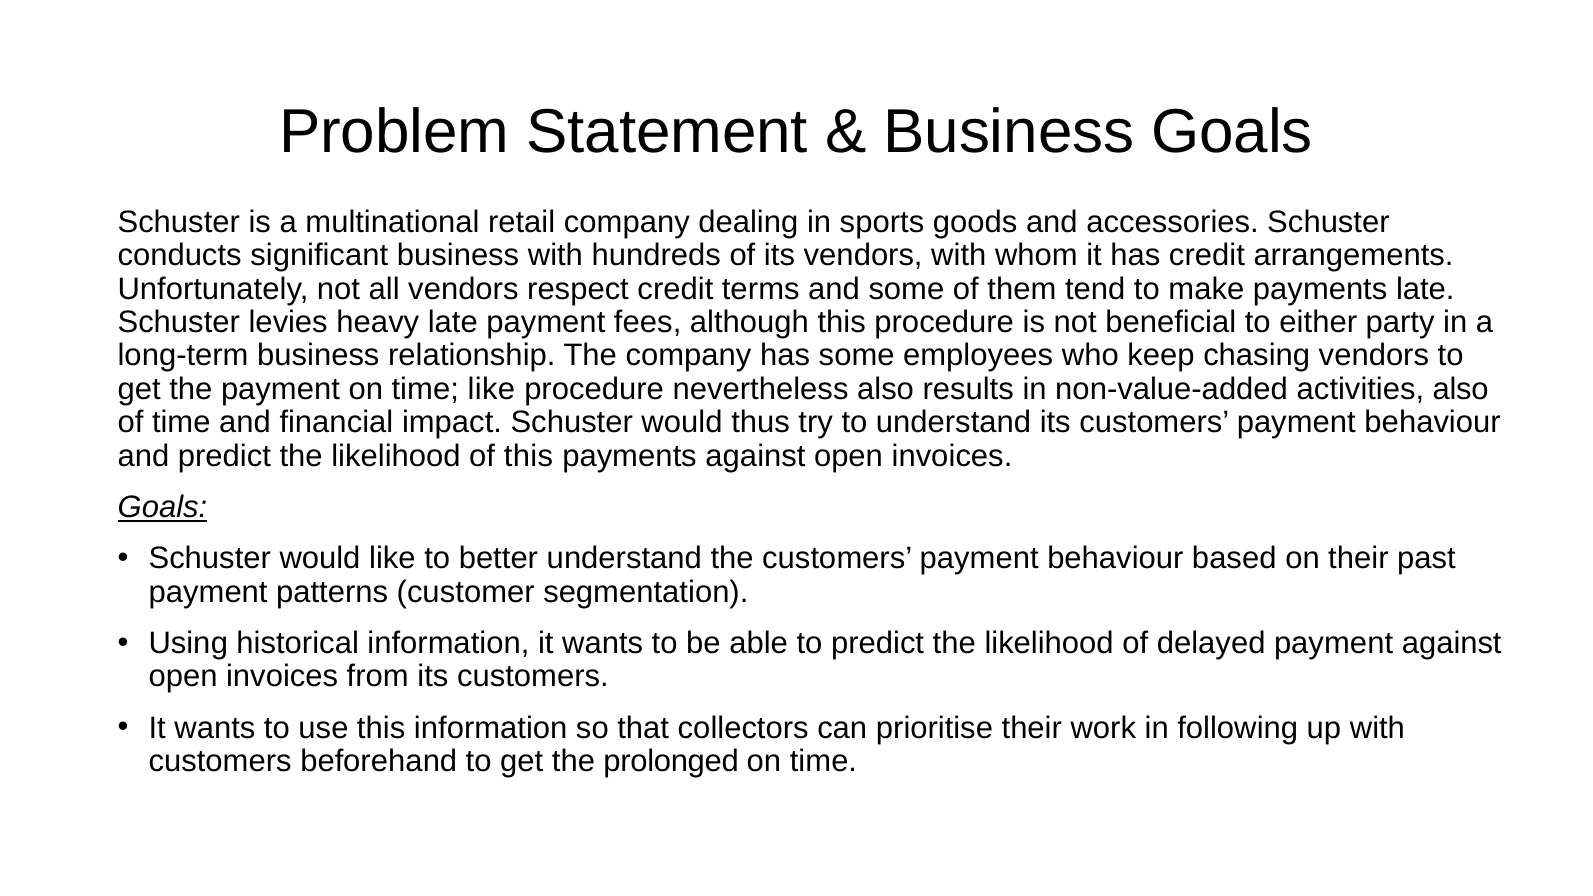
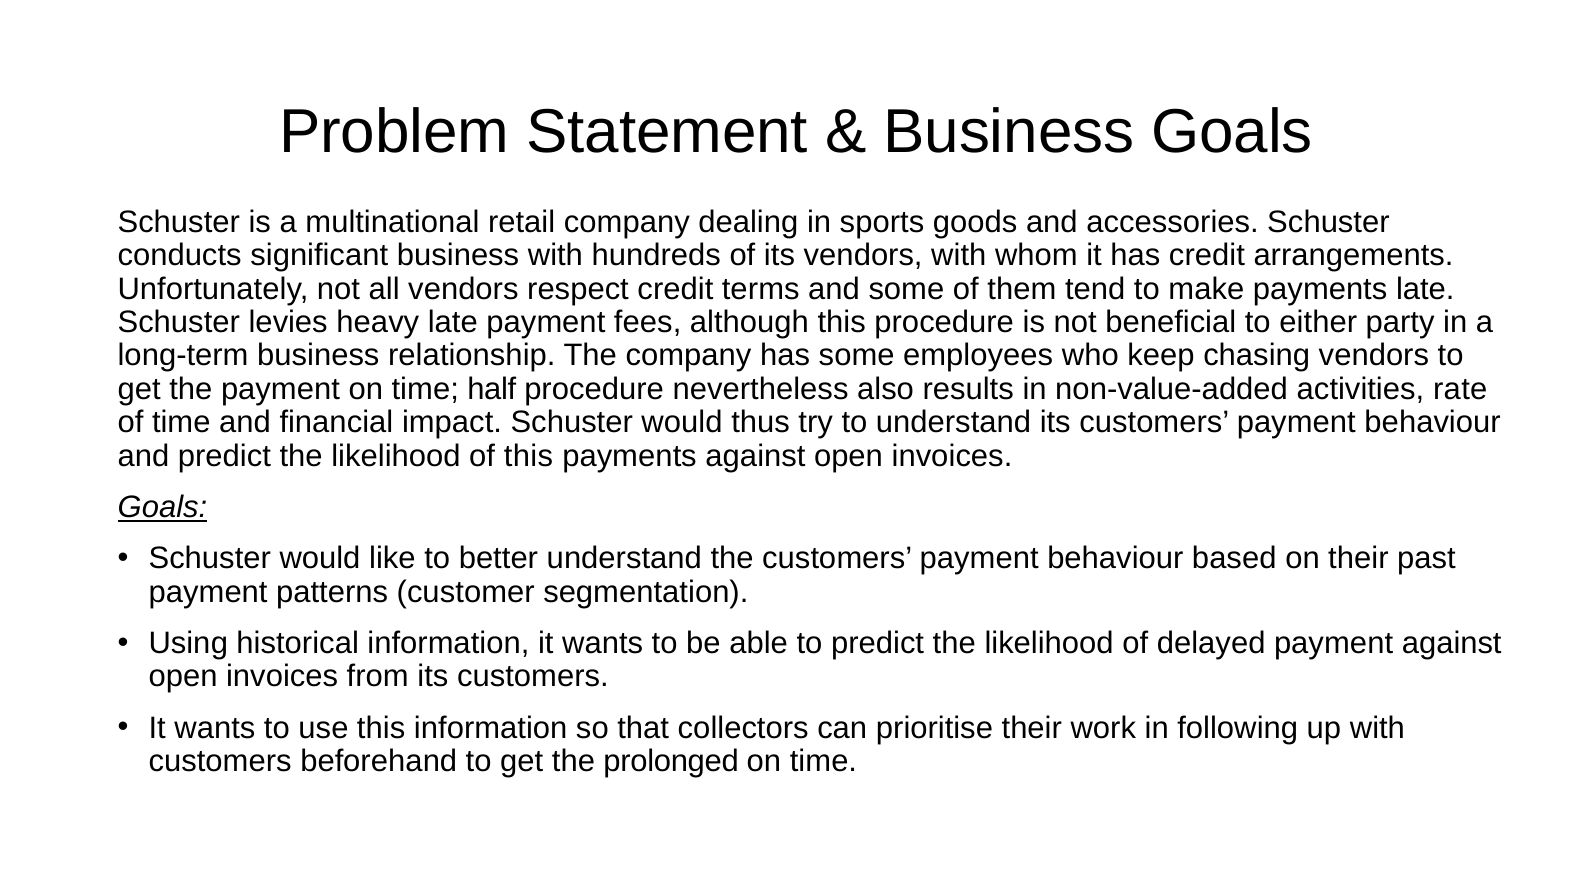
time like: like -> half (492, 389)
activities also: also -> rate (1460, 389)
